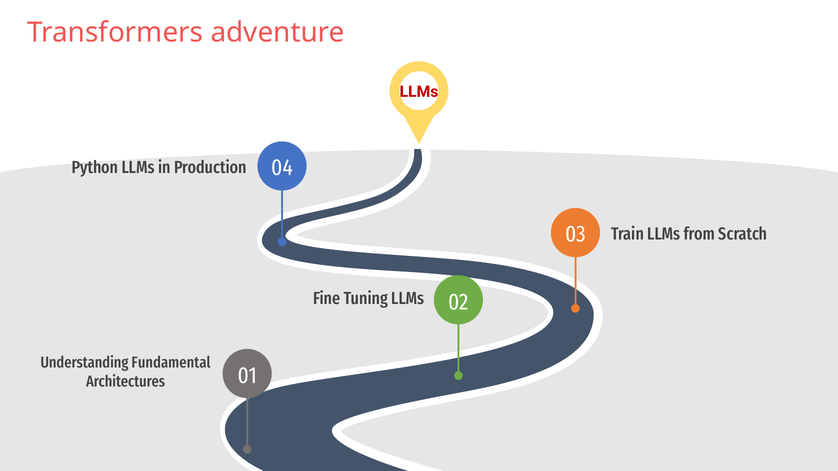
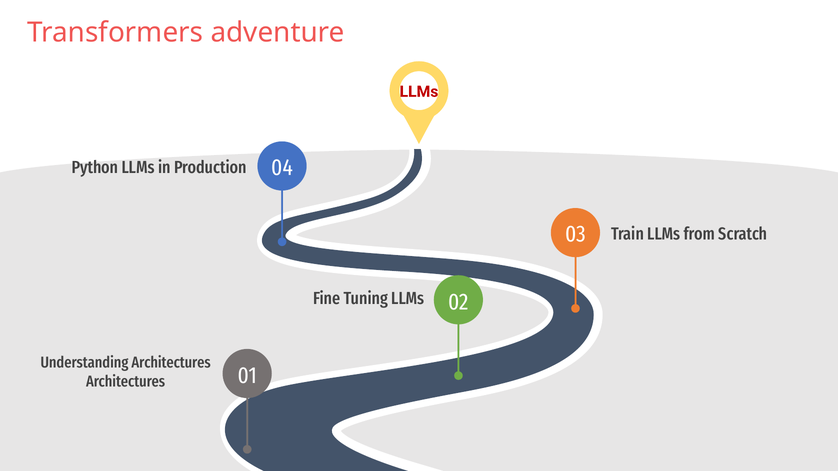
Understanding Fundamental: Fundamental -> Architectures (171, 363)
